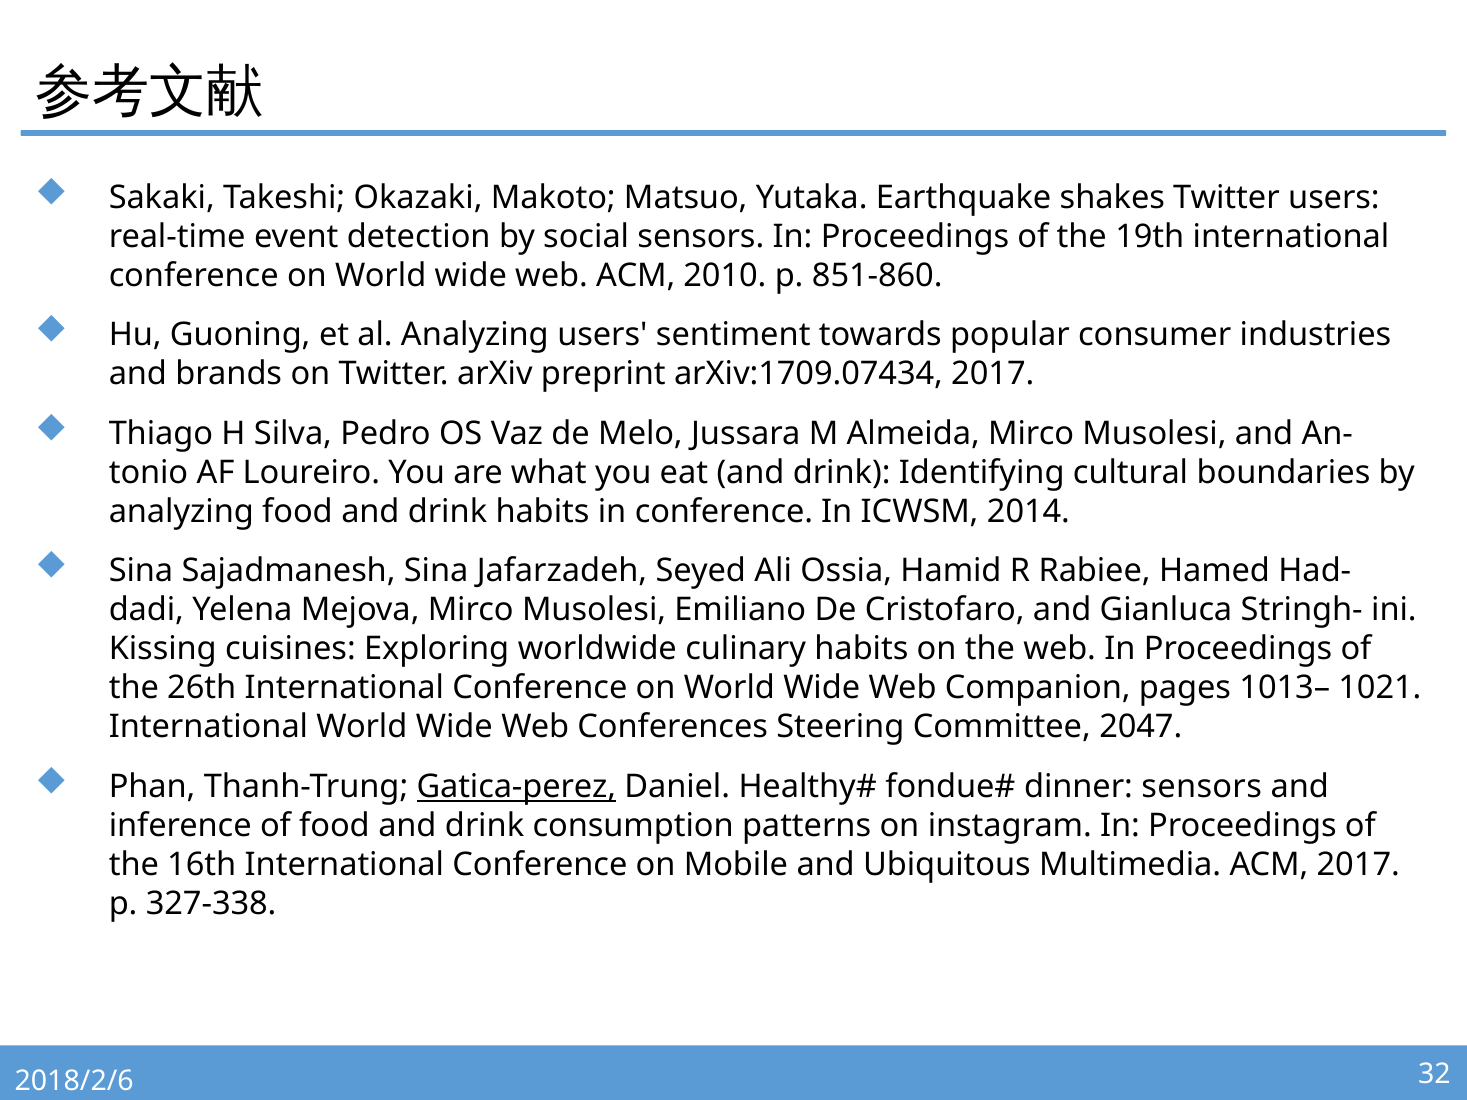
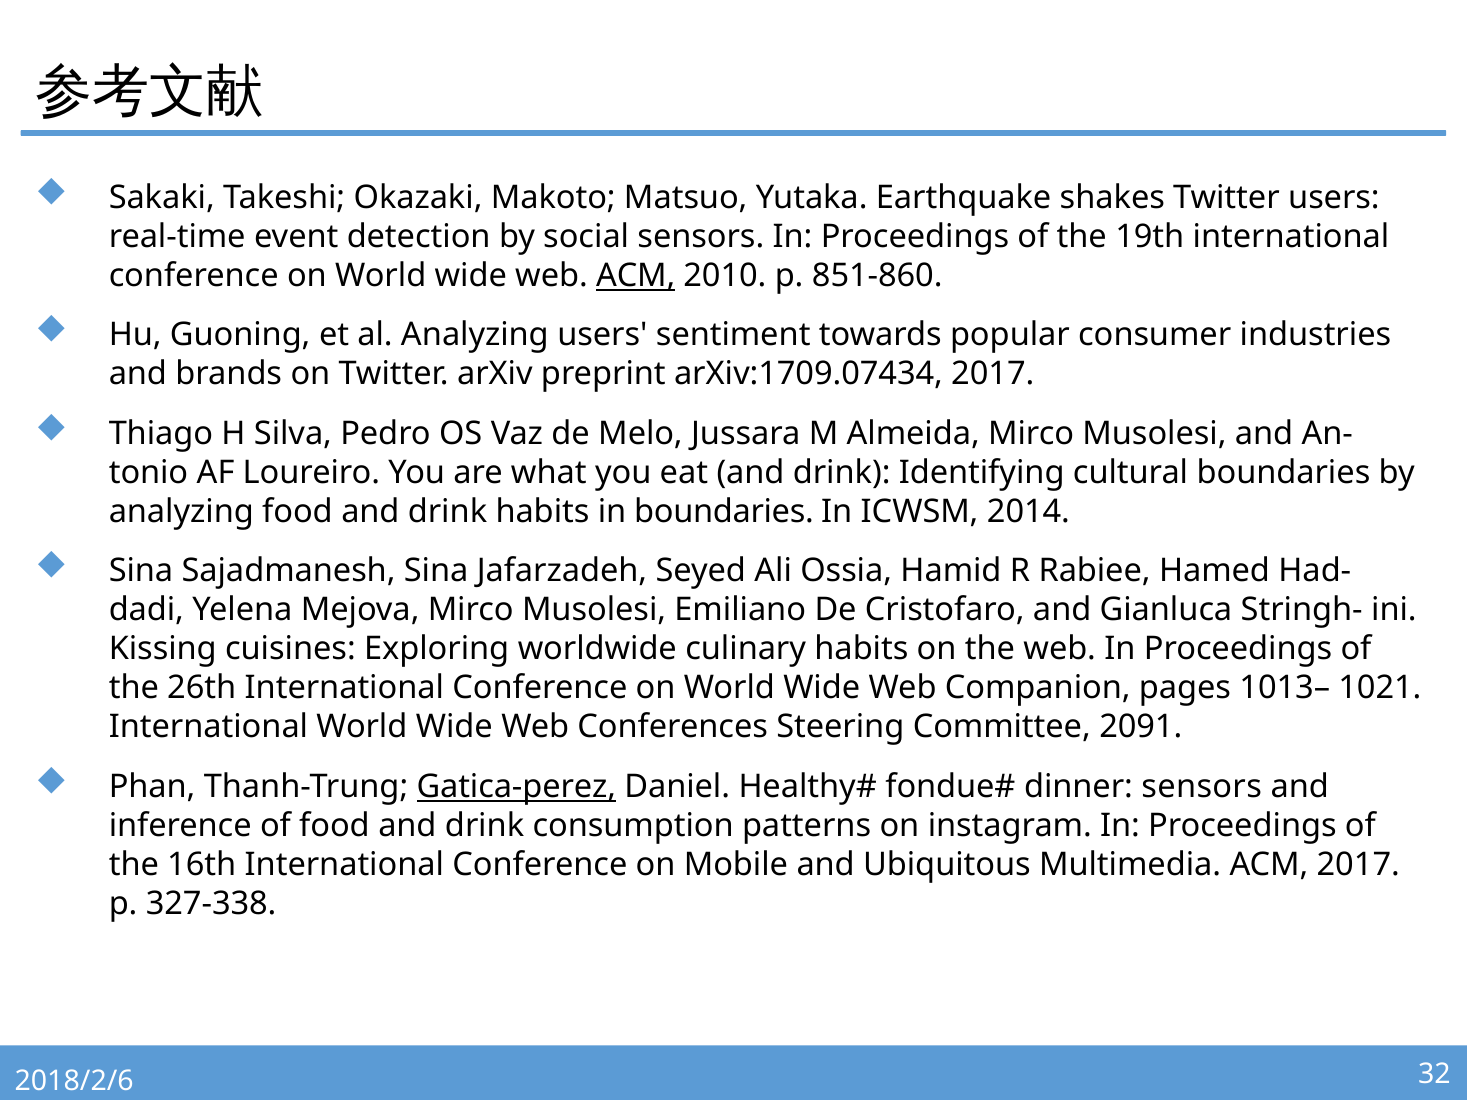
ACM underline: none -> present (636, 276)
in conference: conference -> boundaries (724, 512)
2047: 2047 -> 2091 (1141, 727)
